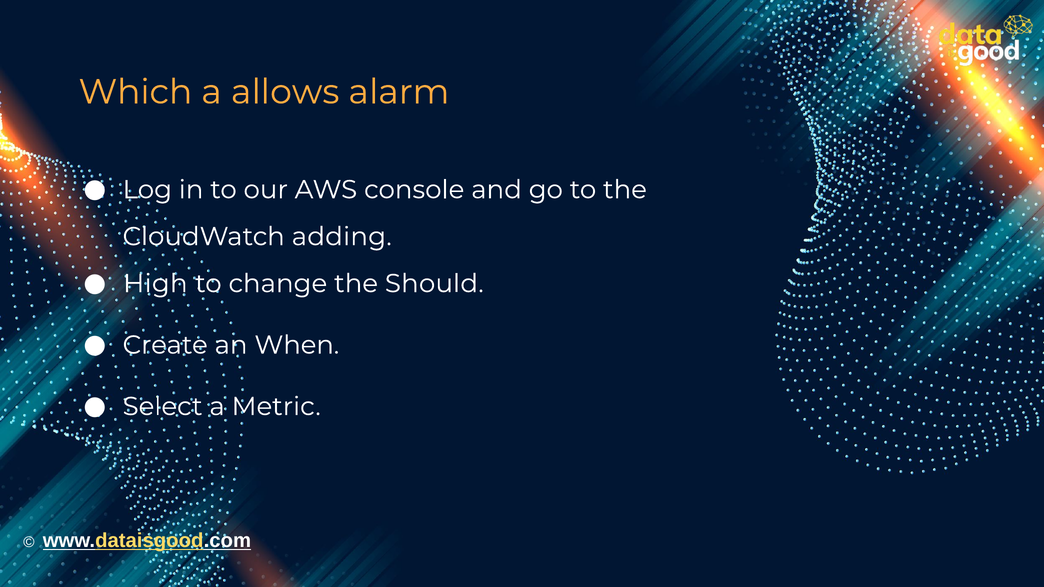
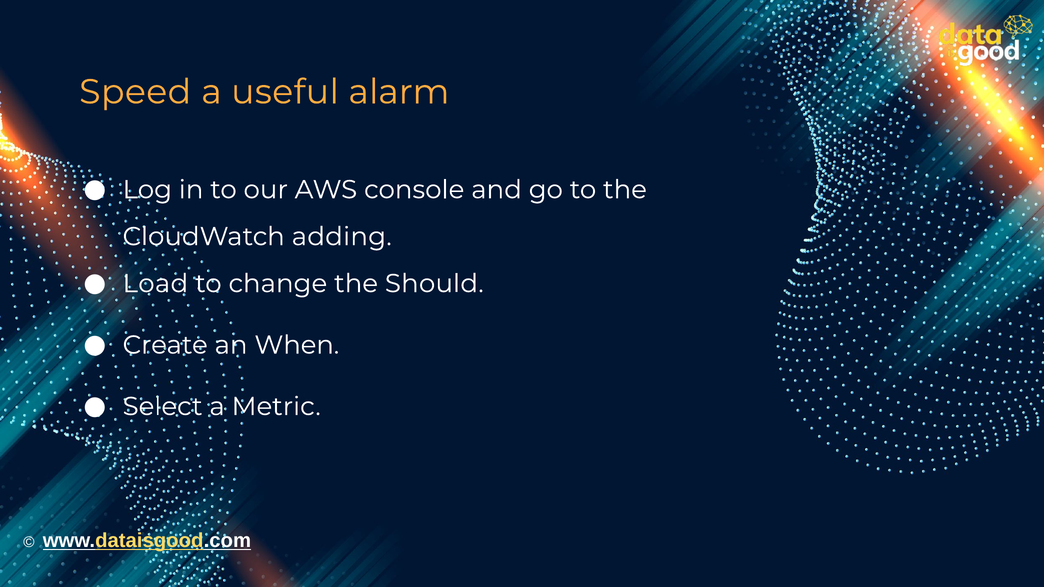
Which: Which -> Speed (135, 92)
allows: allows -> useful (285, 92)
High: High -> Load (155, 284)
